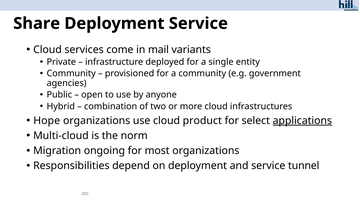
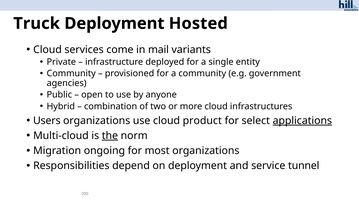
Share: Share -> Truck (37, 23)
Deployment Service: Service -> Hosted (198, 23)
Hope: Hope -> Users (47, 121)
the underline: none -> present (110, 136)
